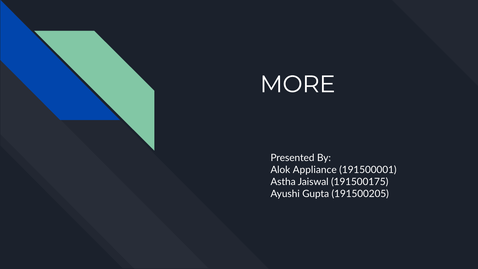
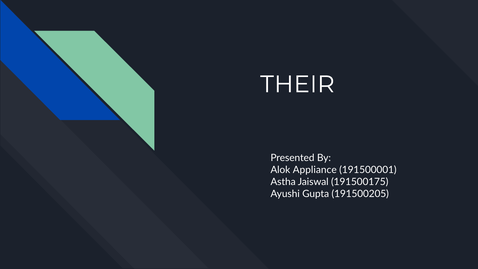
MORE: MORE -> THEIR (297, 84)
